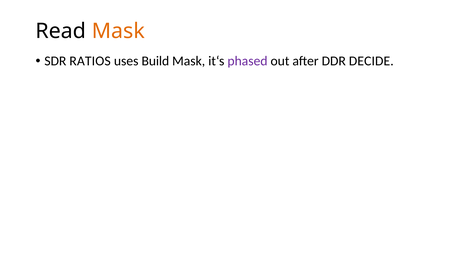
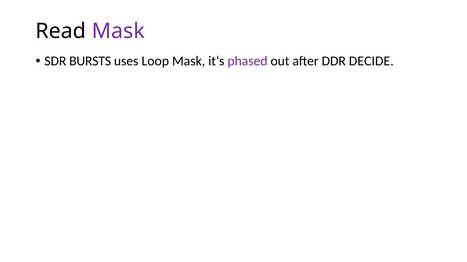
Mask colour: orange -> purple (118, 31)
RATIOS: RATIOS -> BURSTS (90, 61)
Build: Build -> Loop (155, 61)
